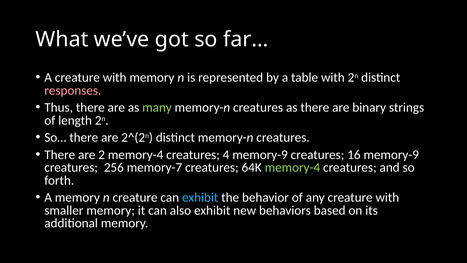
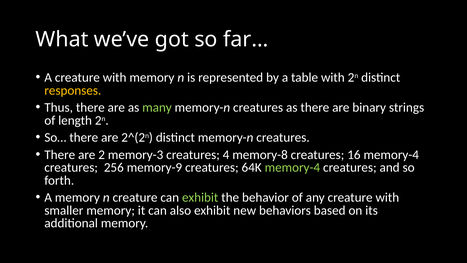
responses colour: pink -> yellow (73, 90)
2 memory-4: memory-4 -> memory-3 (136, 155)
4 memory-9: memory-9 -> memory-8 (260, 155)
16 memory-9: memory-9 -> memory-4 (391, 155)
memory-7: memory-7 -> memory-9 (154, 167)
exhibit colour: light blue -> light green (200, 197)
